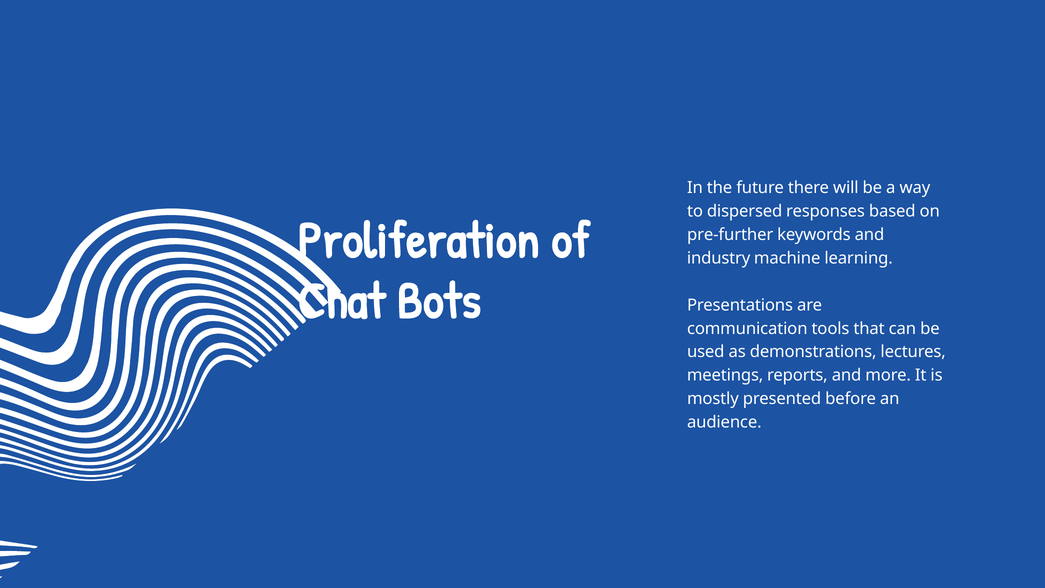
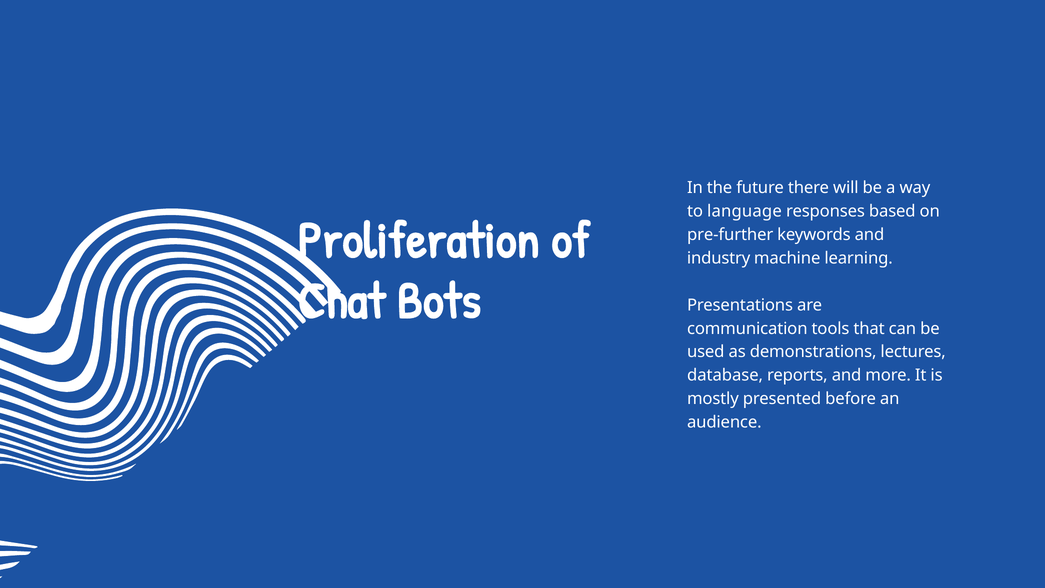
dispersed: dispersed -> language (744, 211)
meetings: meetings -> database (725, 375)
